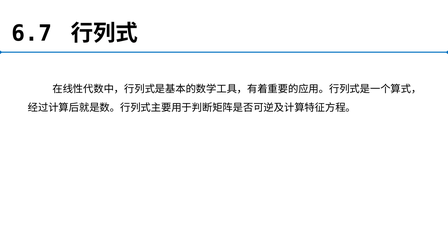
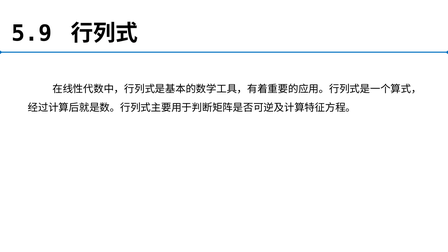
6.7: 6.7 -> 5.9 (32, 34)
